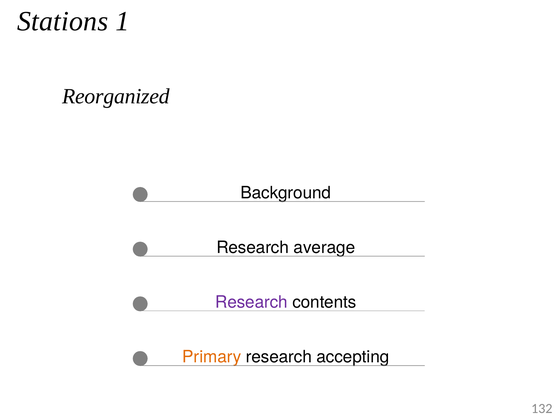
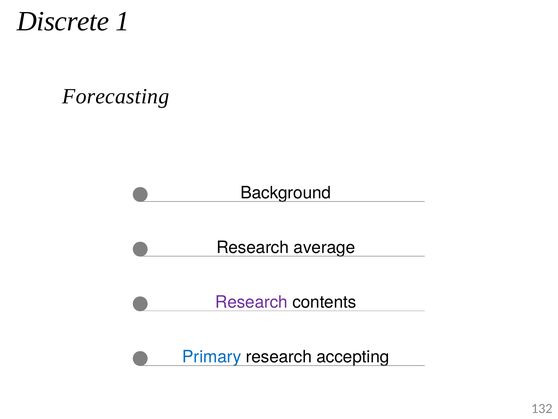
Stations: Stations -> Discrete (63, 21)
Reorganized: Reorganized -> Forecasting (116, 96)
Primary colour: orange -> blue (212, 356)
